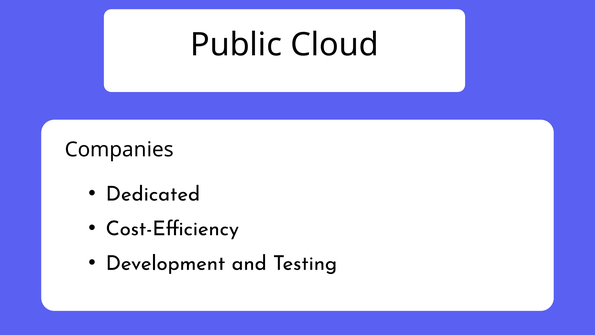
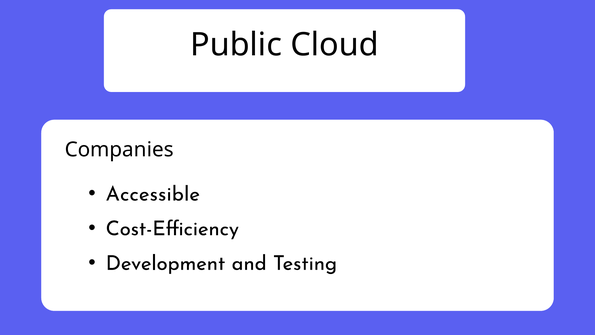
Dedicated: Dedicated -> Accessible (153, 194)
